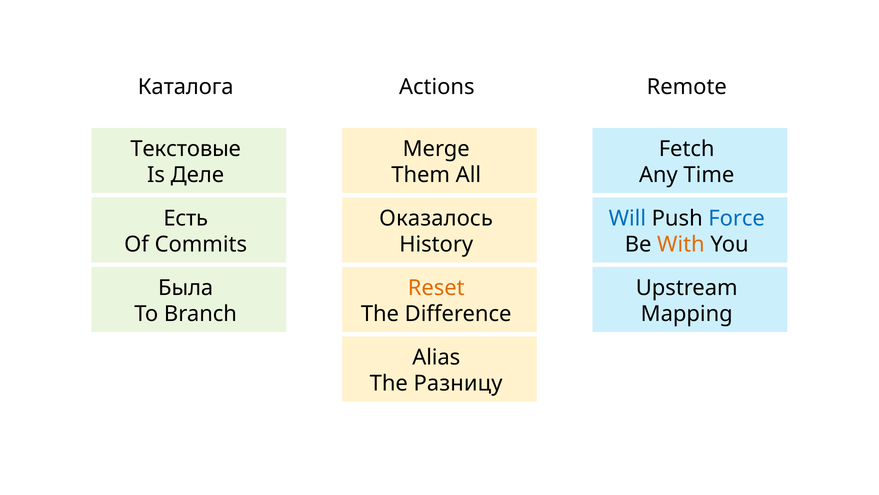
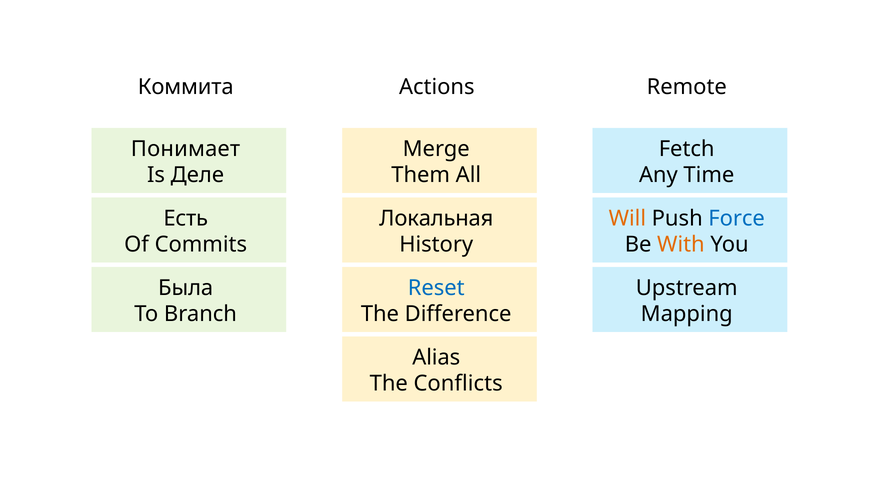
Каталога: Каталога -> Коммита (186, 87)
Текстовые: Текстовые -> Понимает (185, 149)
Оказалось: Оказалось -> Локальная (436, 218)
Will colour: blue -> orange (627, 218)
Reset colour: orange -> blue (436, 287)
Разницу: Разницу -> Conflicts (458, 383)
